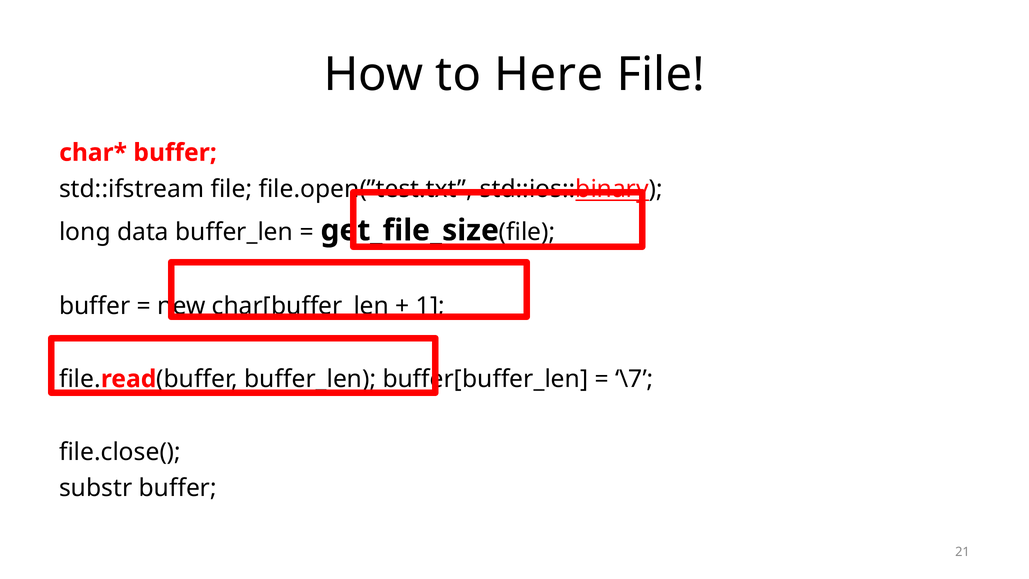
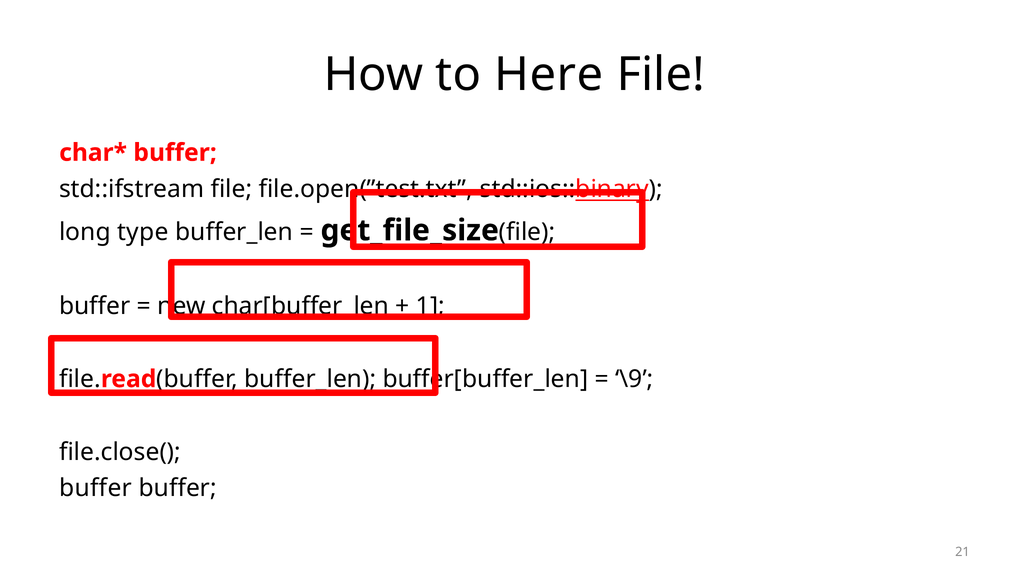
data: data -> type (143, 232)
\7: \7 -> \9 (634, 379)
substr: substr -> buffer (96, 488)
